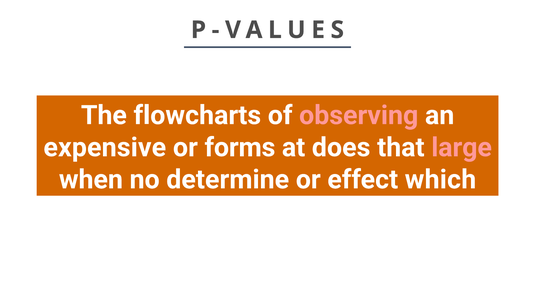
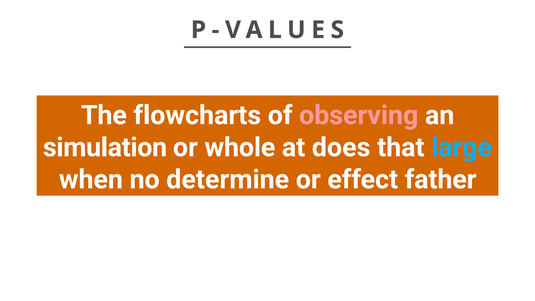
expensive: expensive -> simulation (105, 147)
forms: forms -> whole (240, 147)
large colour: pink -> light blue (462, 147)
which: which -> father (441, 179)
